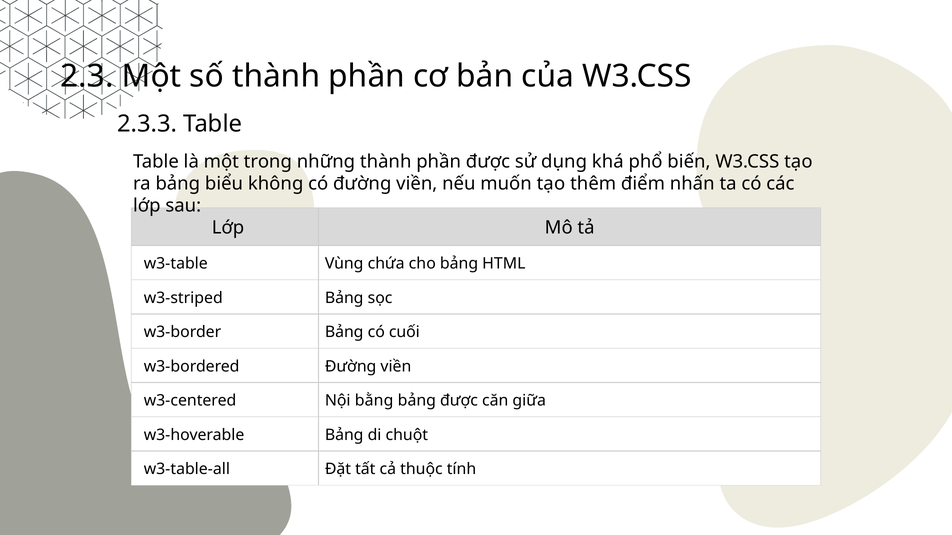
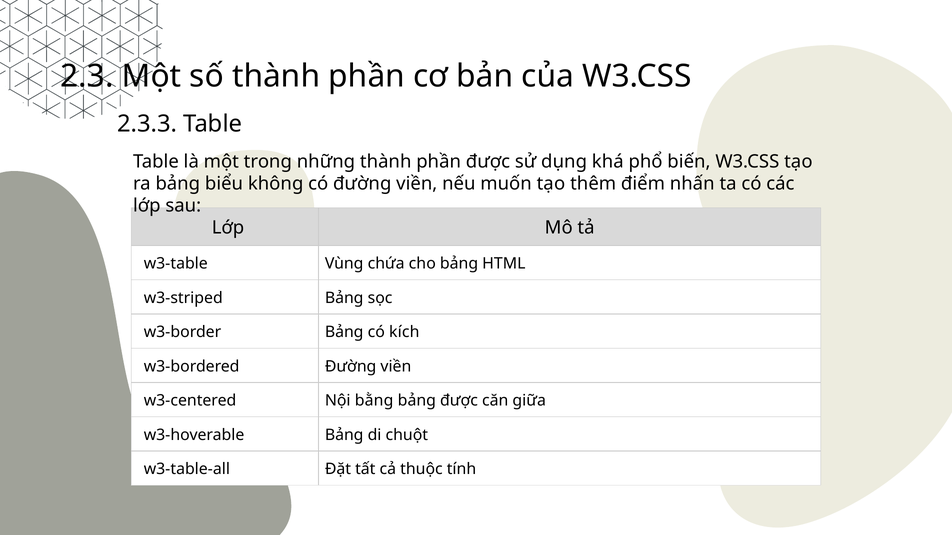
cuối: cuối -> kích (404, 332)
